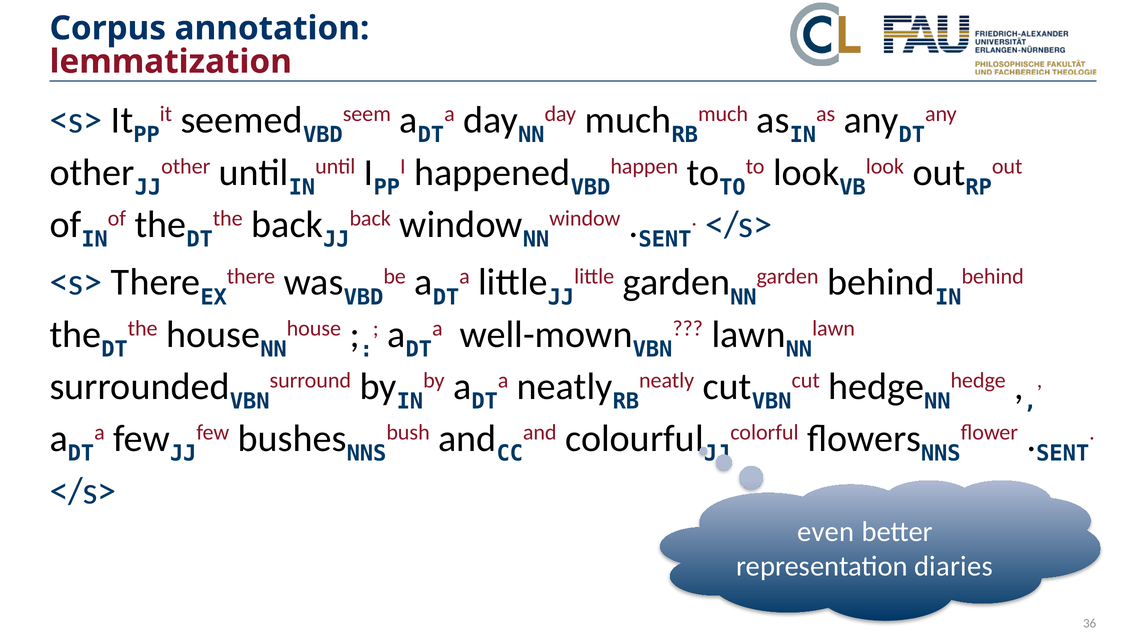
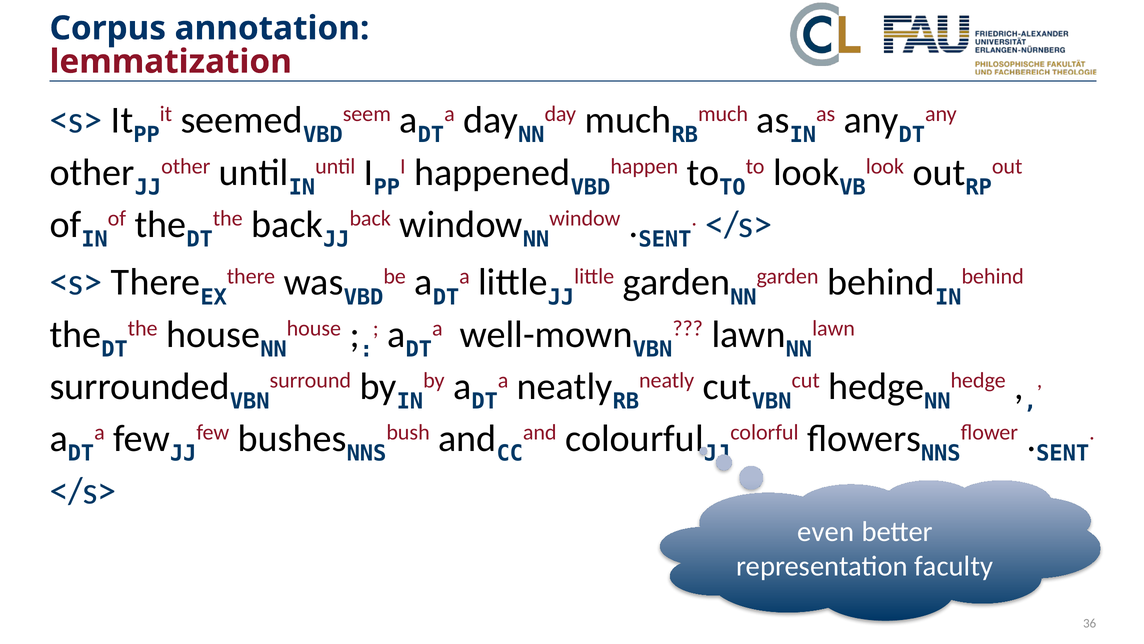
diaries: diaries -> faculty (954, 566)
